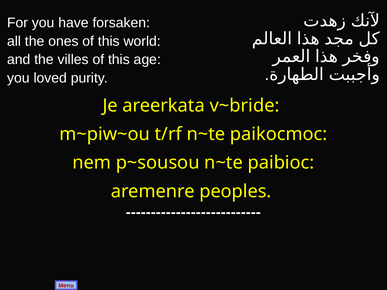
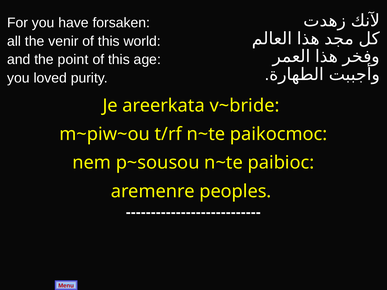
ones: ones -> venir (63, 41)
villes: villes -> point (73, 60)
